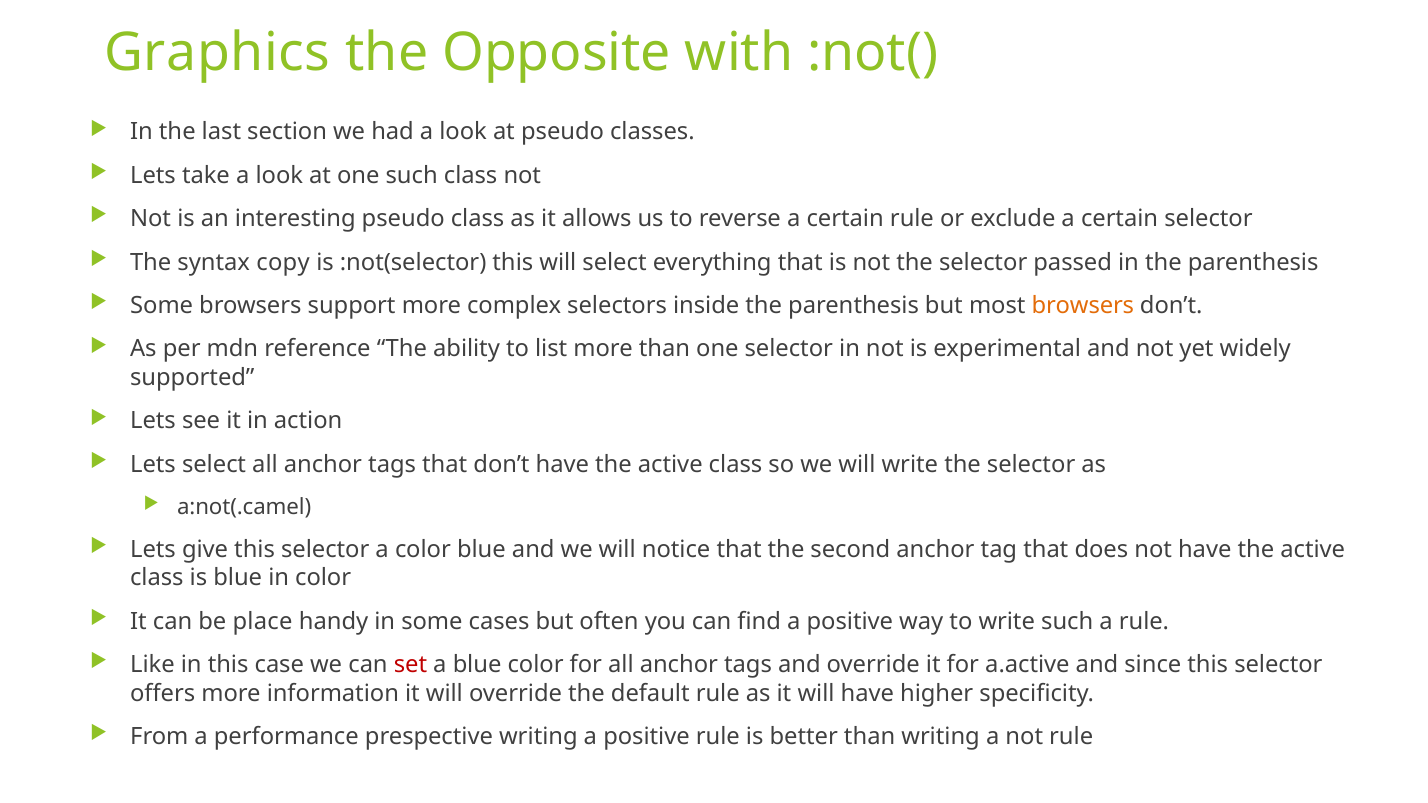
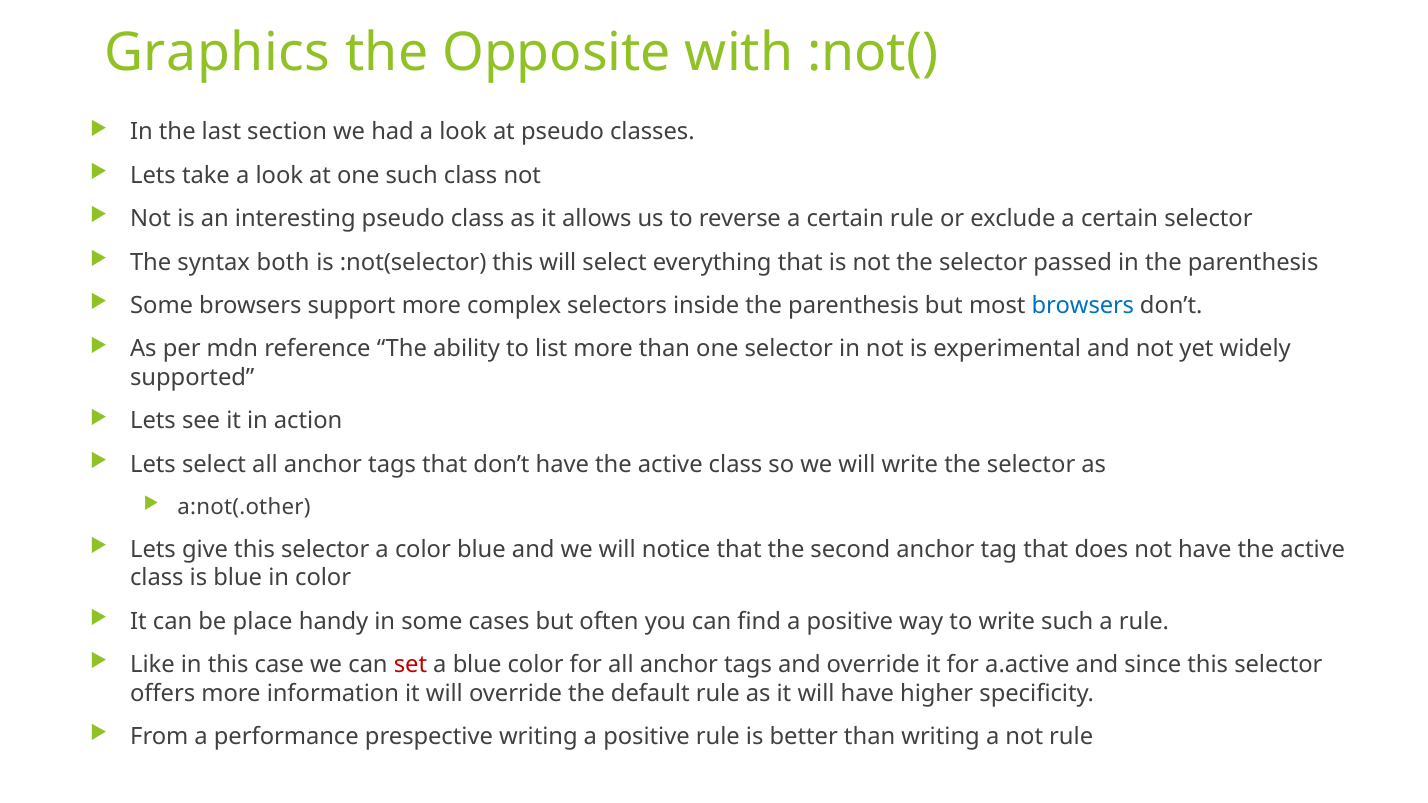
copy: copy -> both (283, 262)
browsers colour: orange -> blue (1083, 306)
a:not(.camel: a:not(.camel -> a:not(.other (244, 507)
